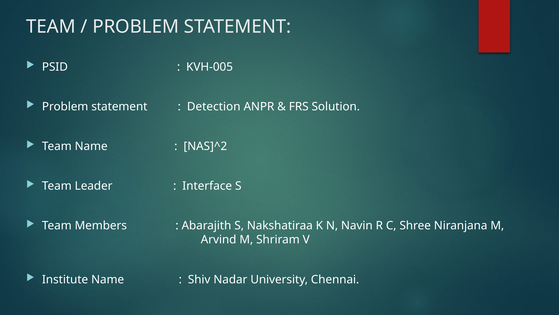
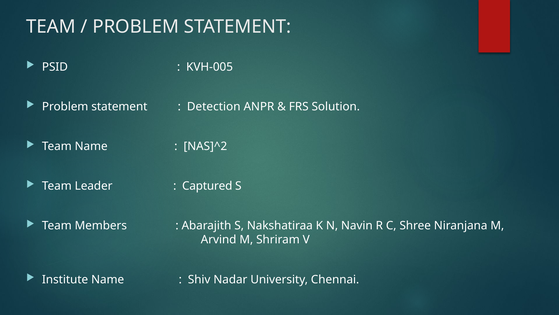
Interface: Interface -> Captured (207, 186)
